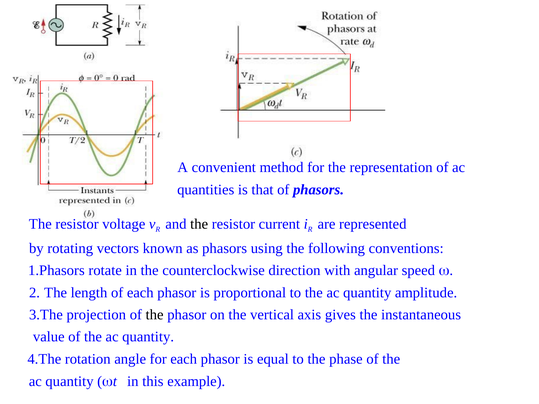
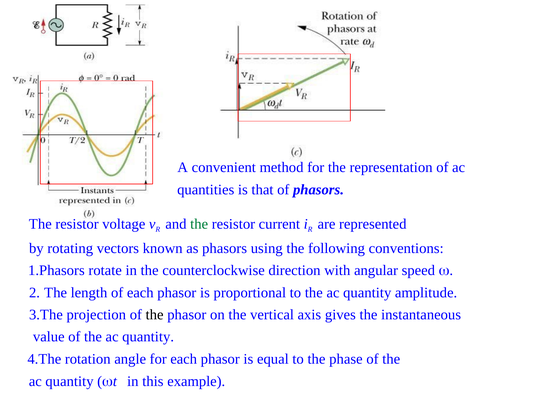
the colour: black -> green (199, 224)
